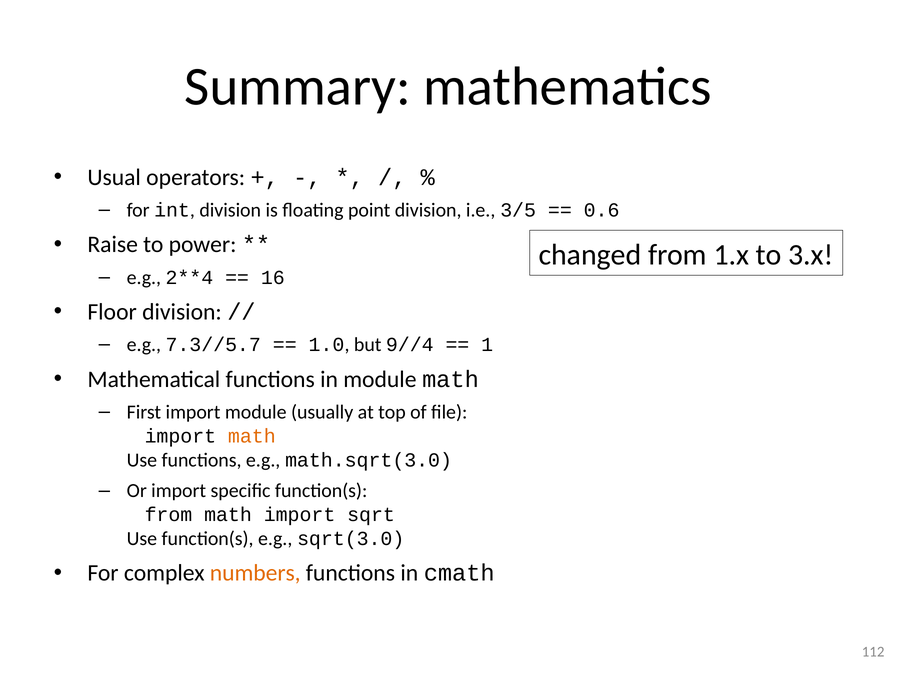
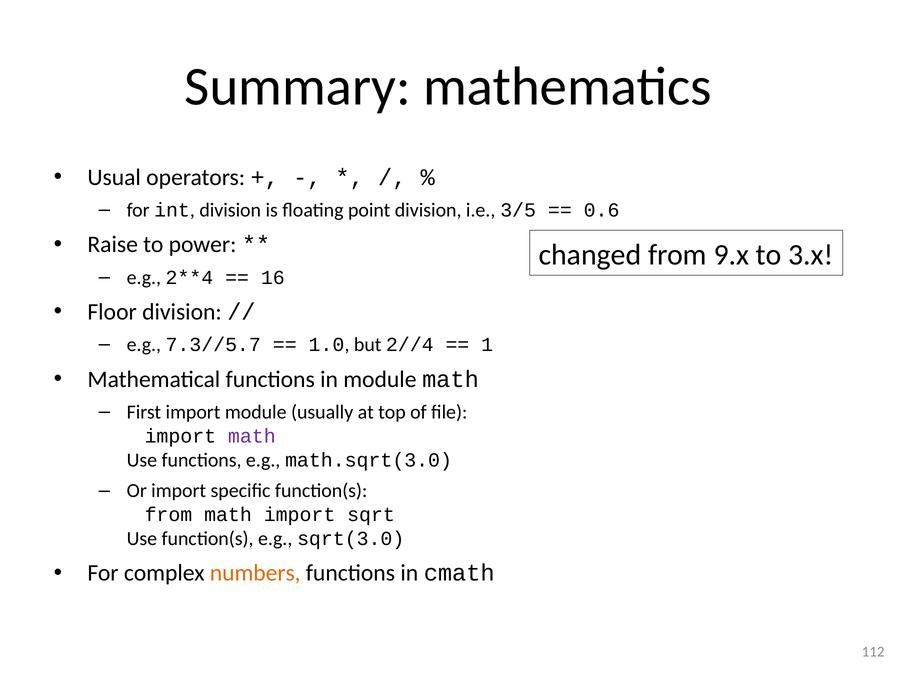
1.x: 1.x -> 9.x (731, 255)
9//4: 9//4 -> 2//4 (410, 345)
math colour: orange -> purple (252, 436)
